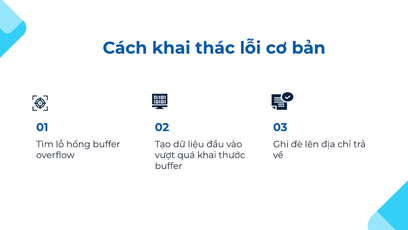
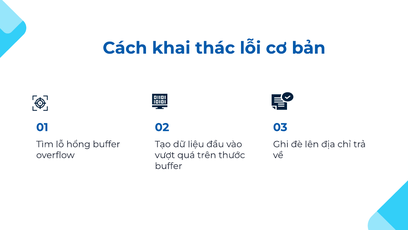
quá khai: khai -> trên (207, 155)
